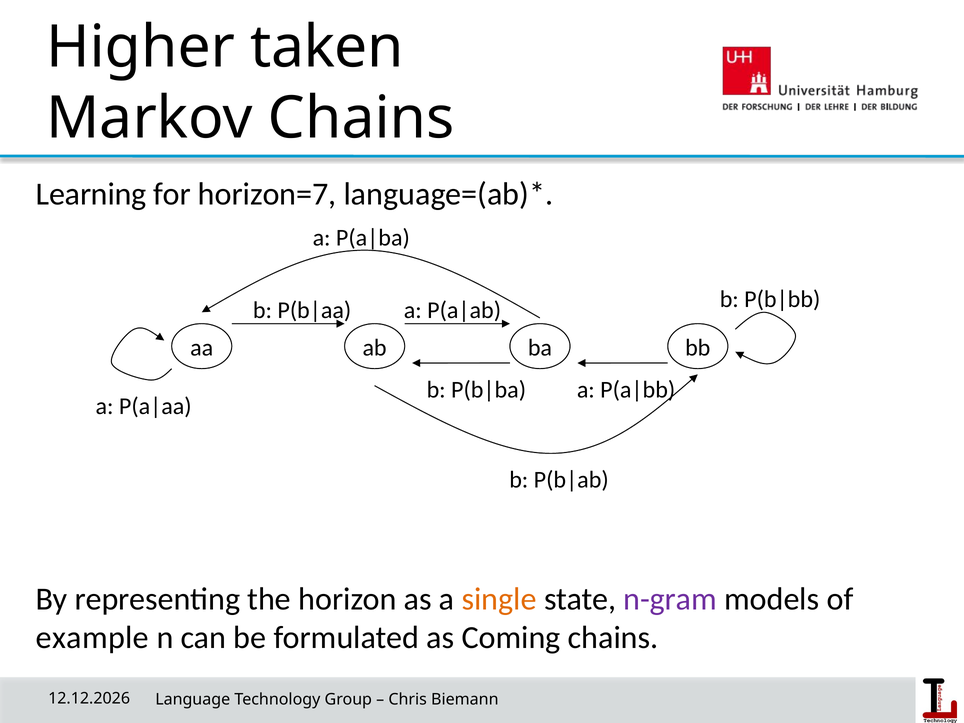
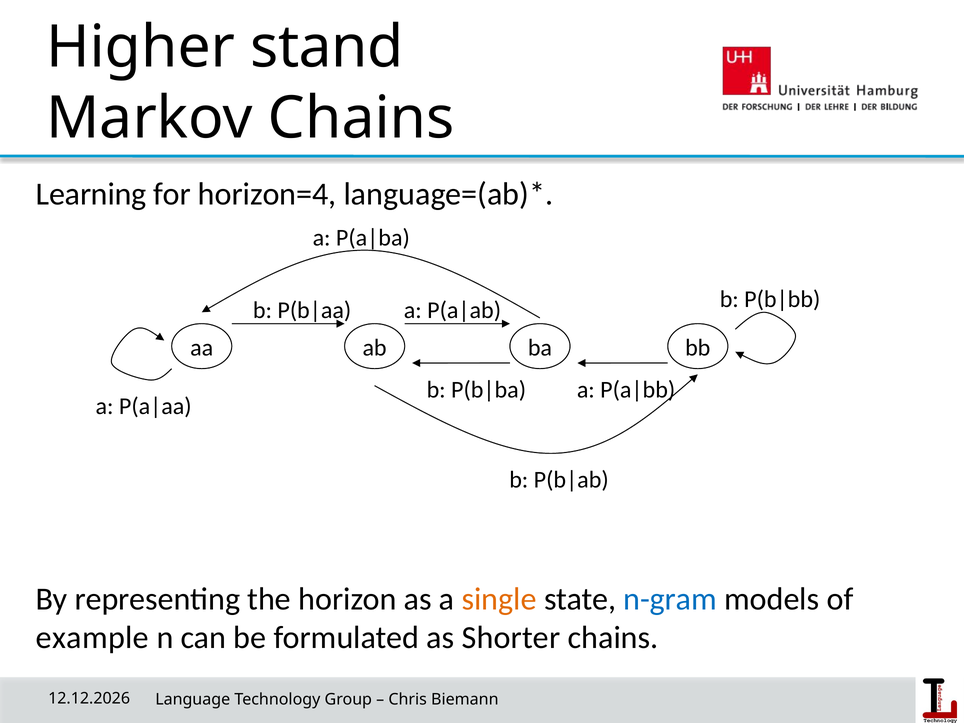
taken: taken -> stand (327, 48)
horizon=7: horizon=7 -> horizon=4 (267, 194)
n-gram colour: purple -> blue (670, 599)
Coming: Coming -> Shorter (511, 637)
